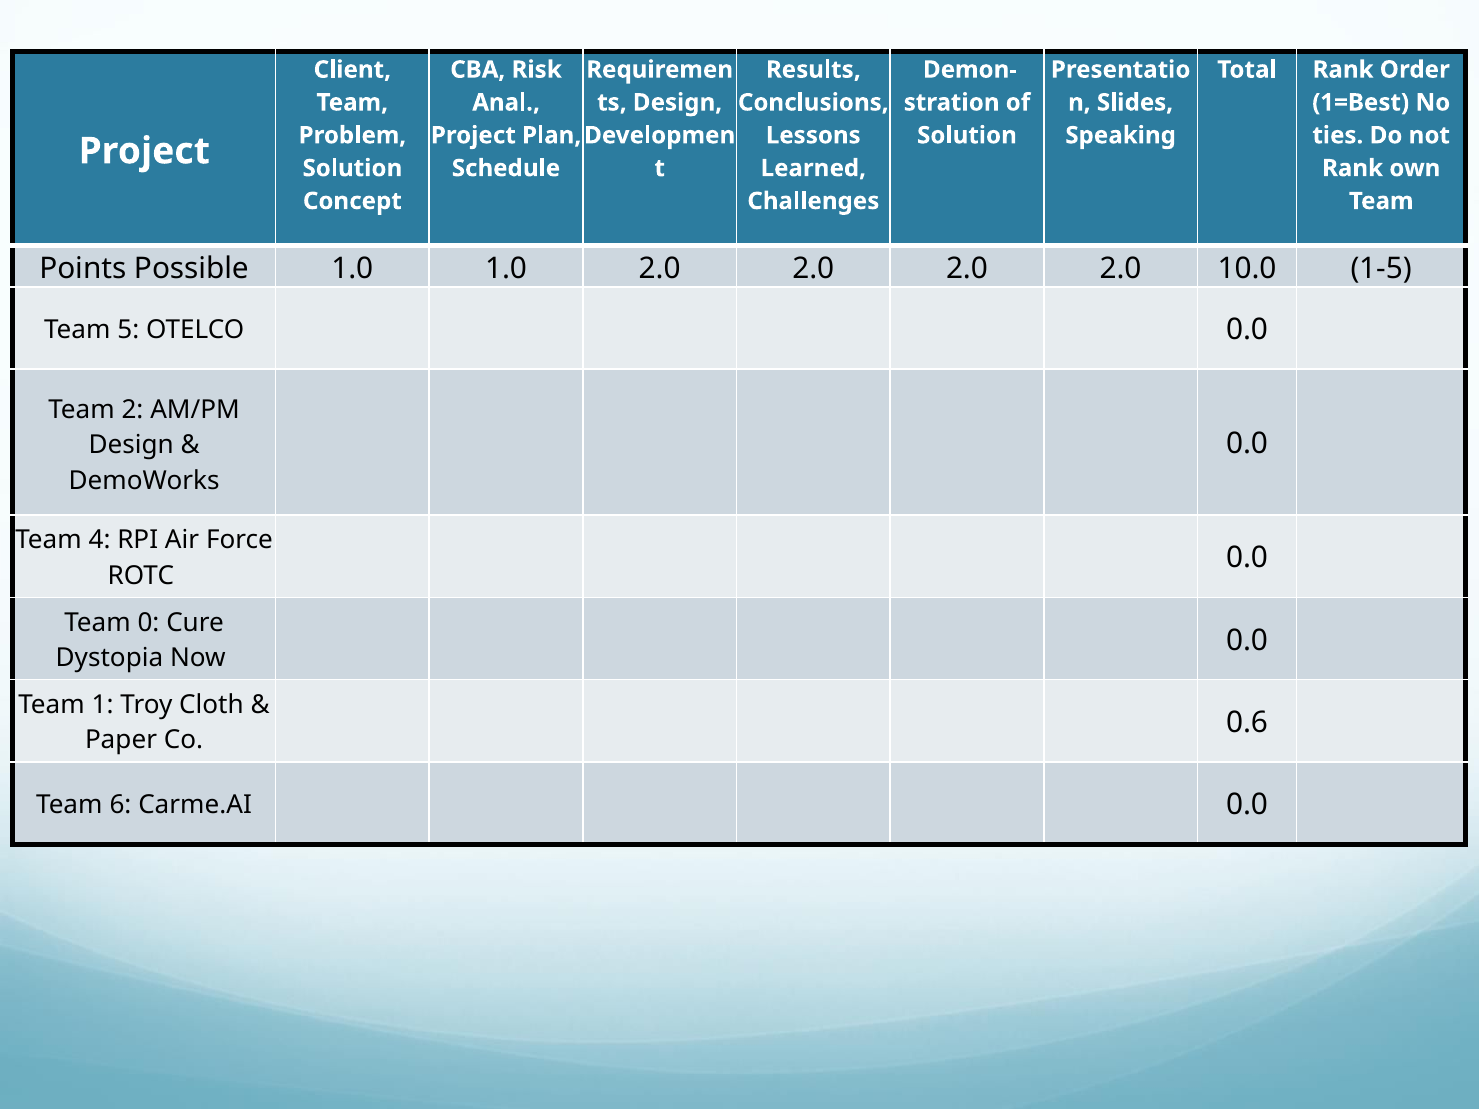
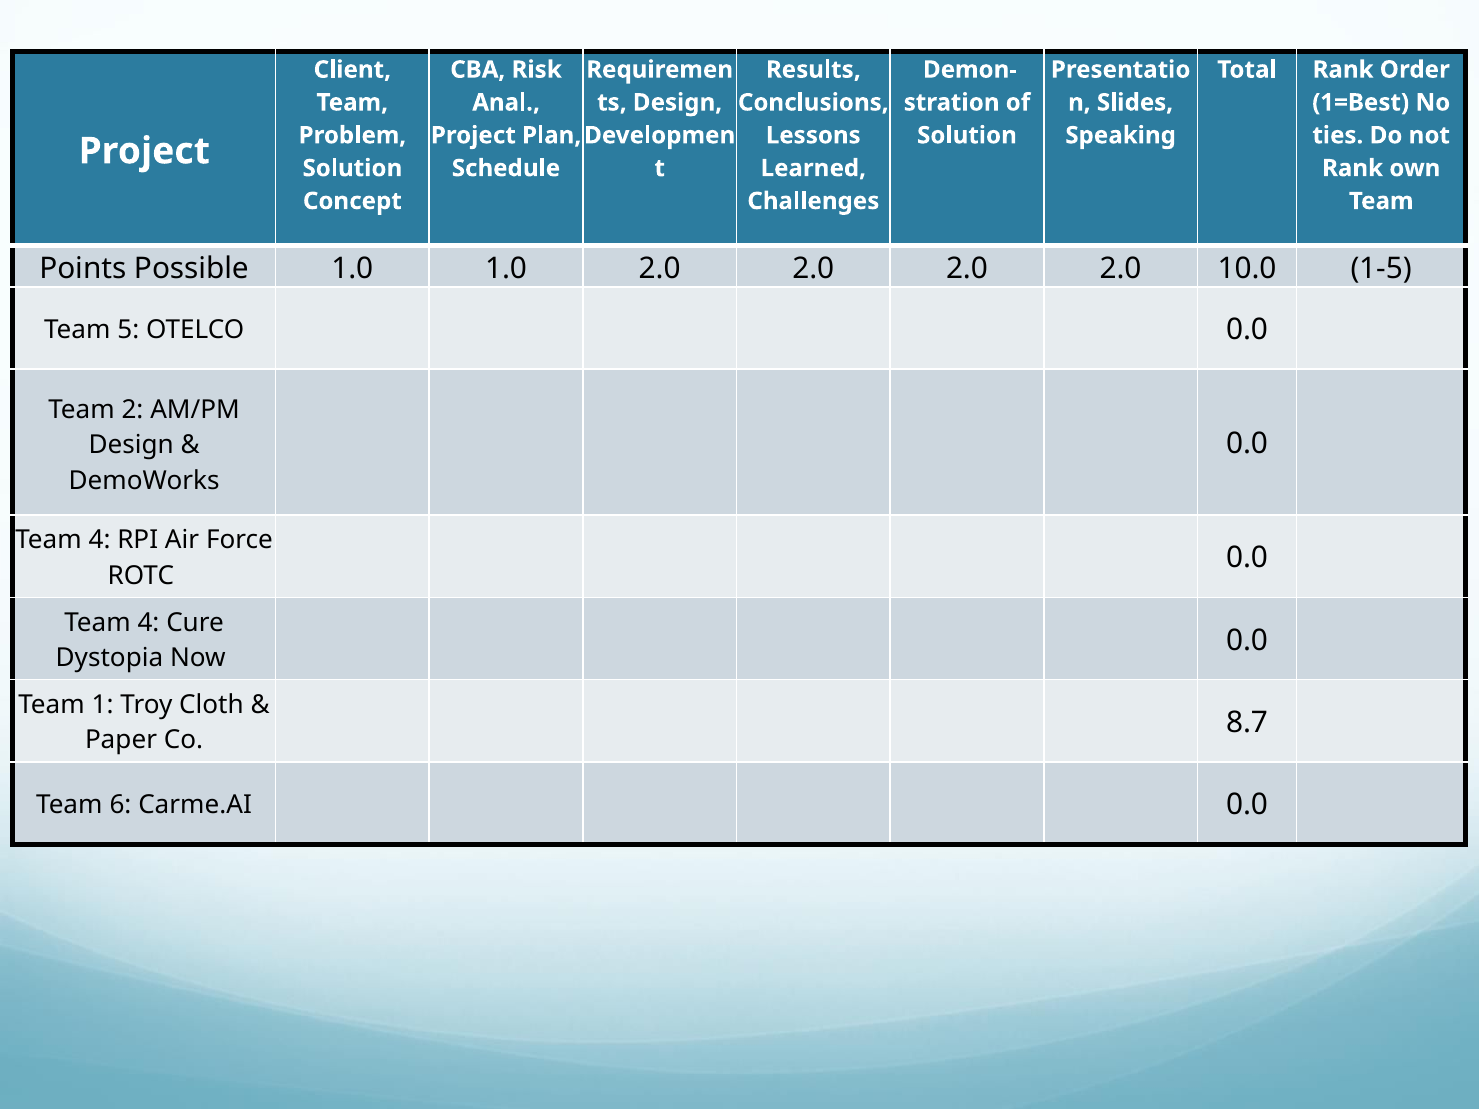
0: 0 -> 4 (149, 623)
0.6: 0.6 -> 8.7 (1247, 723)
